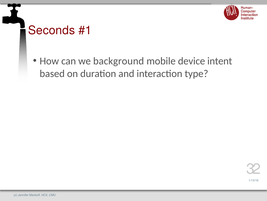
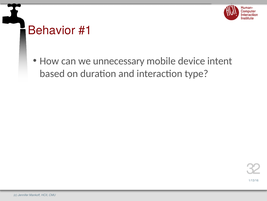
Seconds: Seconds -> Behavior (52, 30)
background: background -> unnecessary (119, 61)
